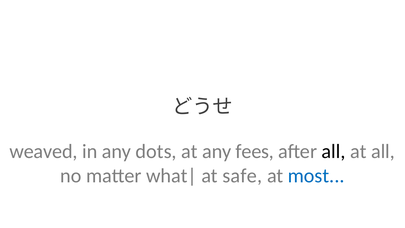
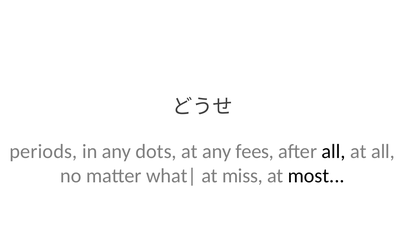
weaved: weaved -> periods (43, 151)
safe: safe -> miss (242, 176)
most colour: blue -> black (316, 176)
